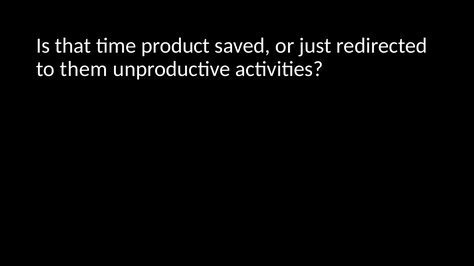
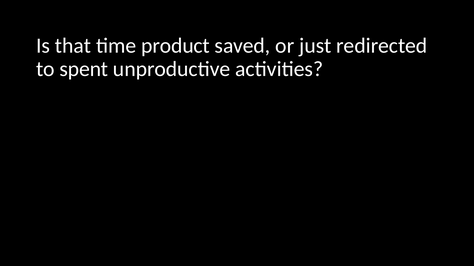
them: them -> spent (84, 69)
